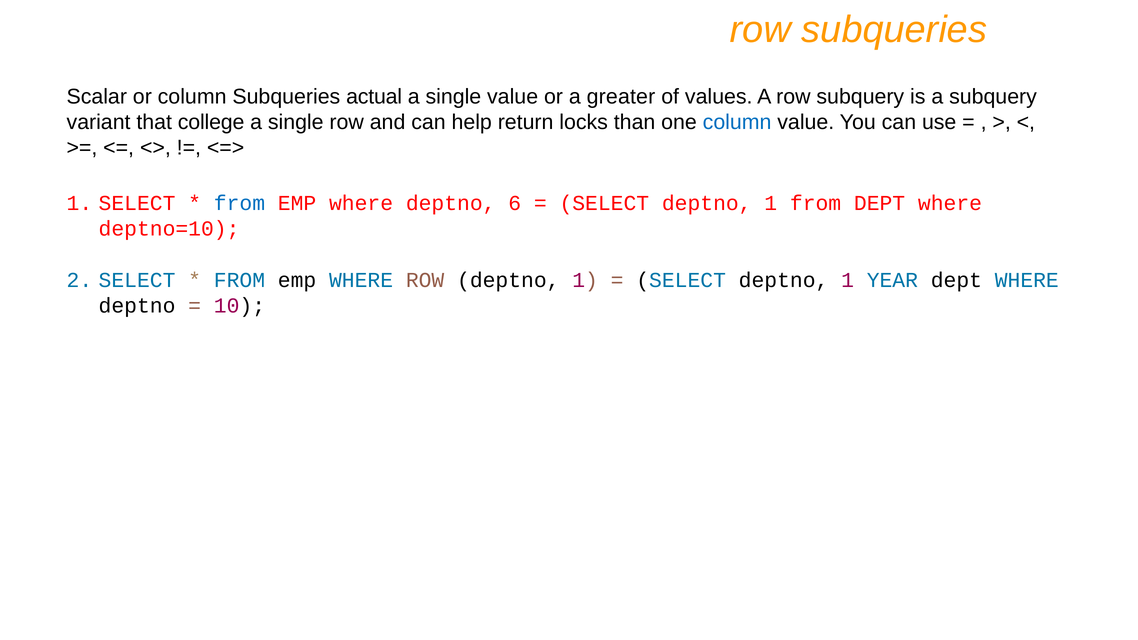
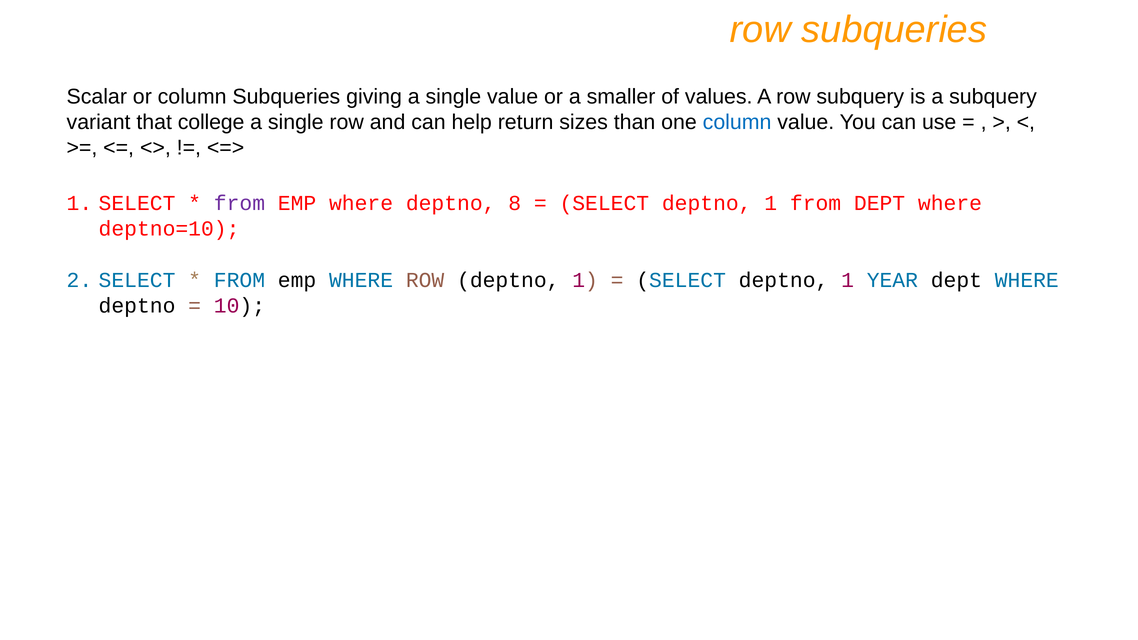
actual: actual -> giving (374, 97)
greater: greater -> smaller (621, 97)
locks: locks -> sizes (584, 122)
from colour: blue -> purple (239, 203)
6: 6 -> 8 (515, 203)
